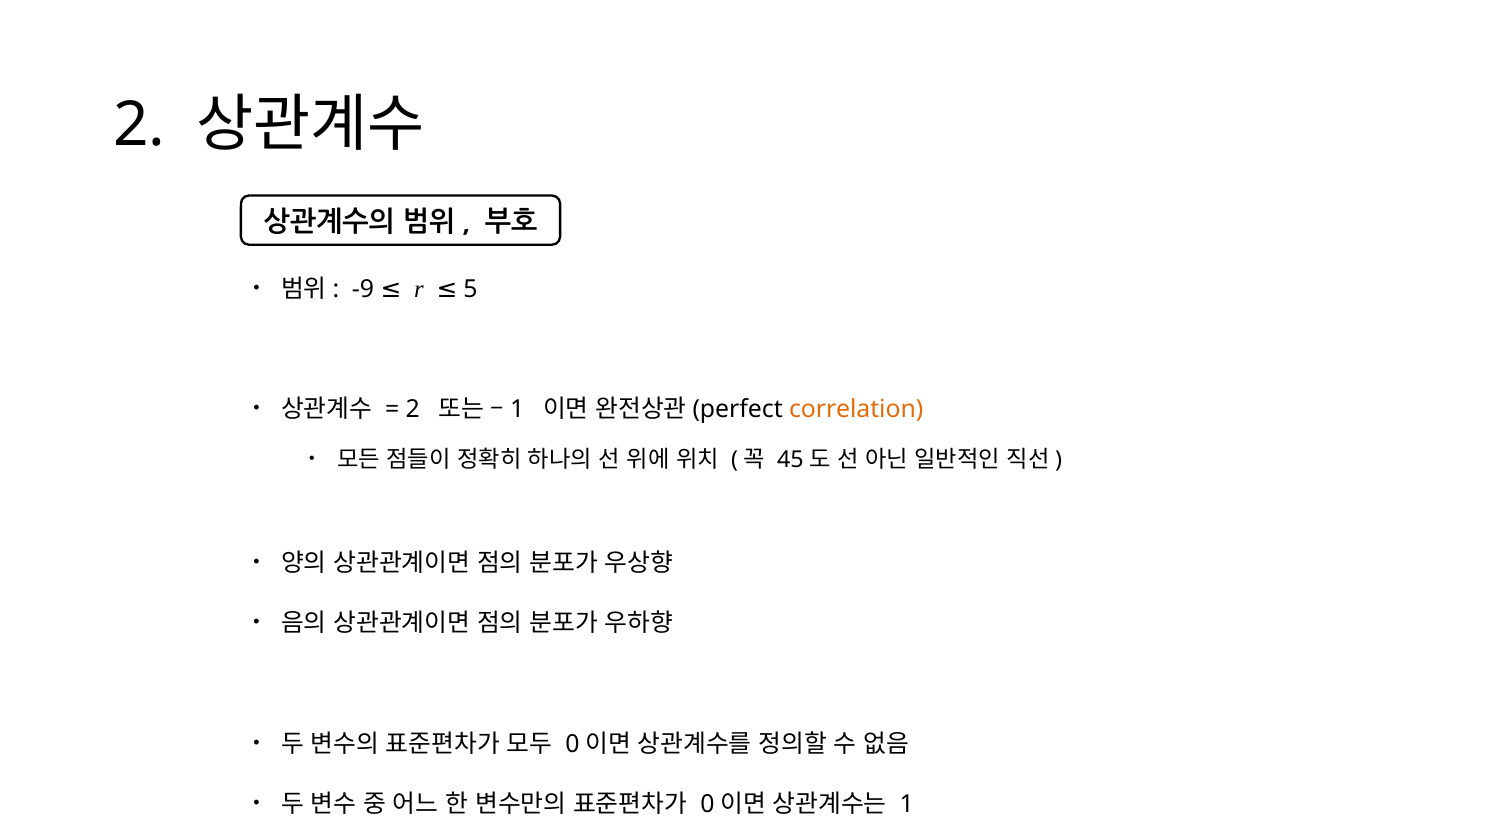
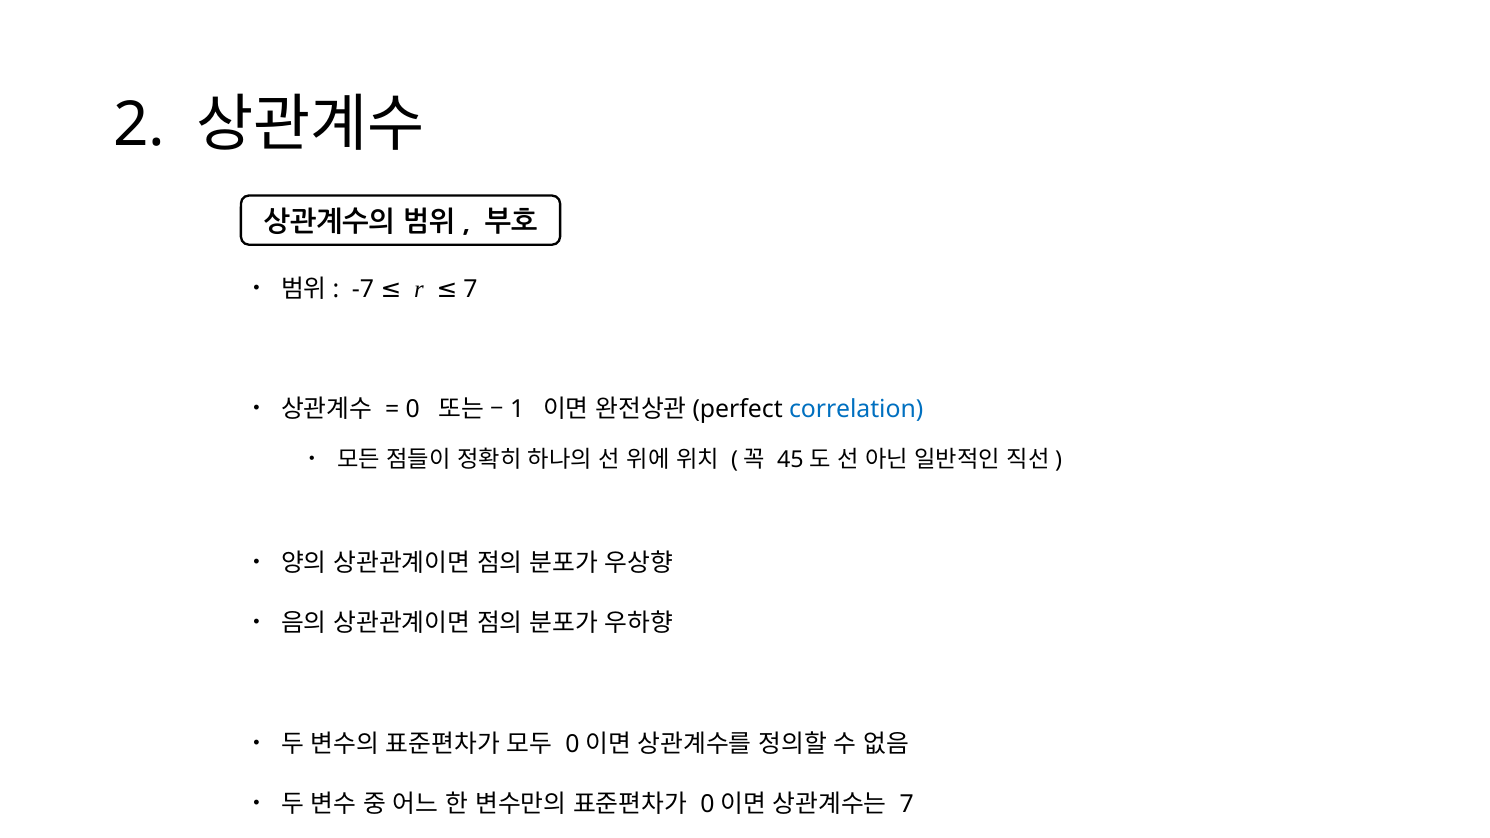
-9: -9 -> -7 (363, 289)
r 5: 5 -> 7 (471, 289)
2: 2 -> 0 (413, 410)
correlation colour: orange -> blue (856, 410)
1: 1 -> 7 (907, 804)
